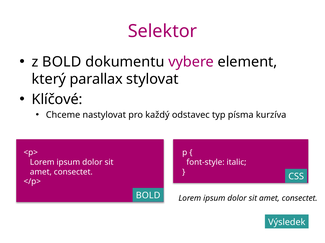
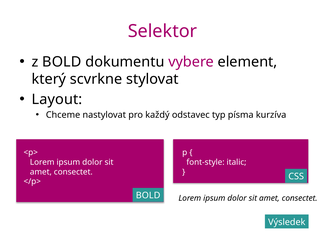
parallax: parallax -> scvrkne (96, 79)
Klíčové: Klíčové -> Layout (57, 100)
